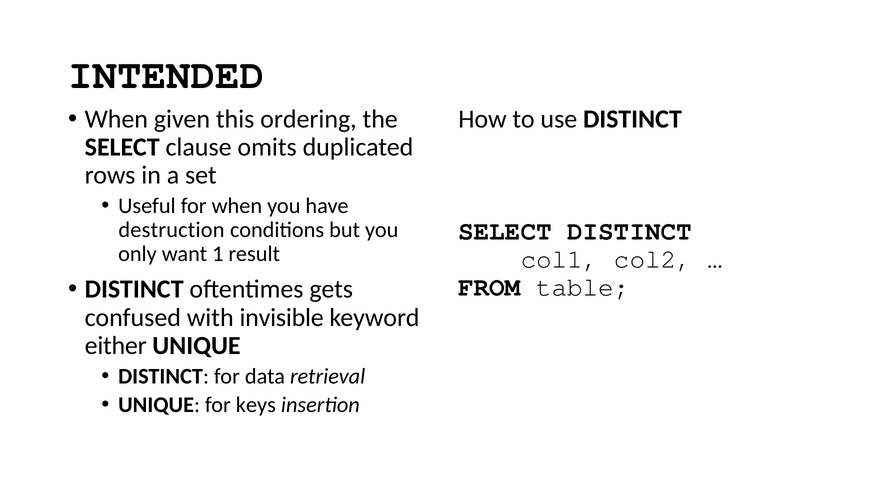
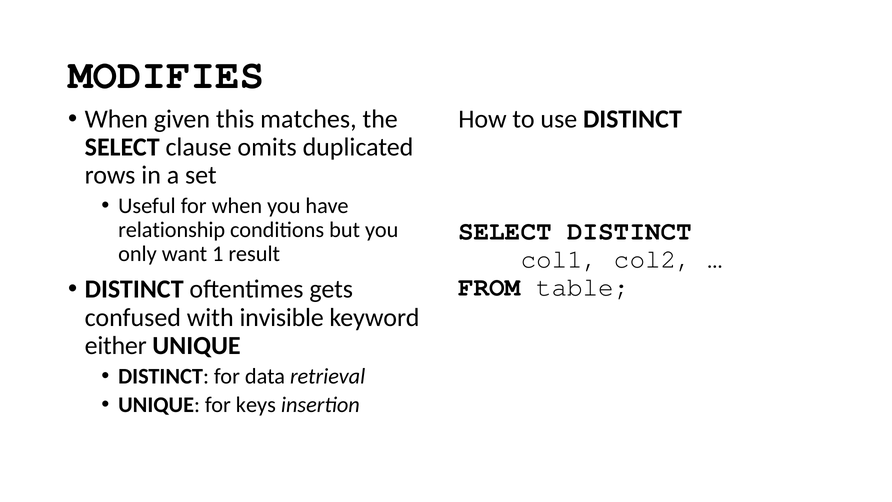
INTENDED: INTENDED -> MODIFIES (166, 75)
ordering: ordering -> matches (308, 119)
destruction: destruction -> relationship (172, 230)
